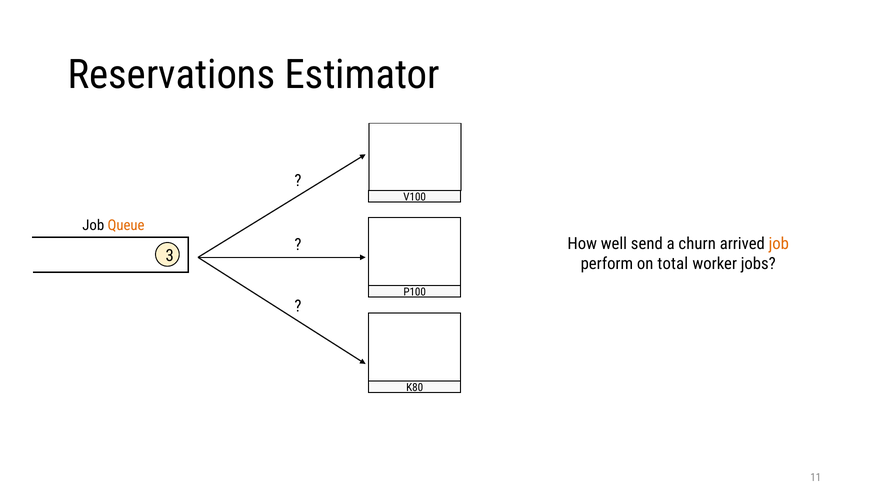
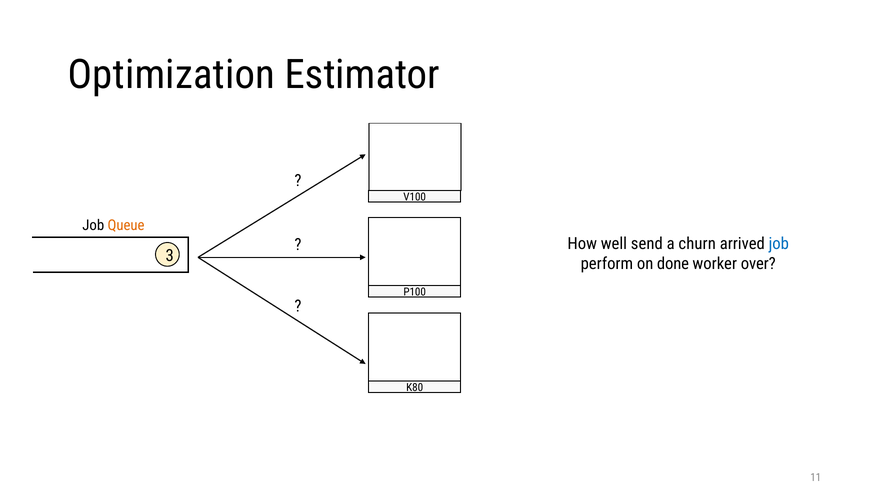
Reservations: Reservations -> Optimization (171, 75)
job colour: orange -> blue (779, 244)
total: total -> done (673, 264)
jobs: jobs -> over (758, 264)
